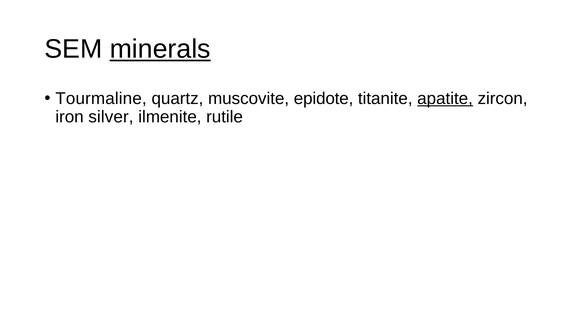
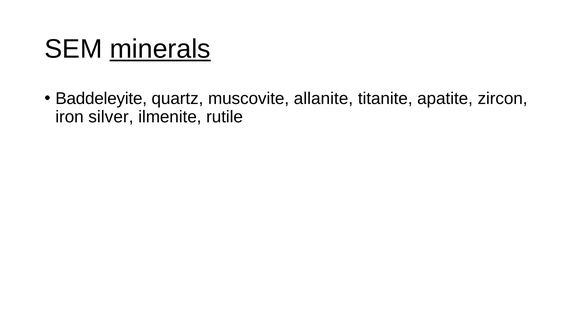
Tourmaline: Tourmaline -> Baddeleyite (101, 99)
epidote: epidote -> allanite (323, 99)
apatite underline: present -> none (445, 99)
